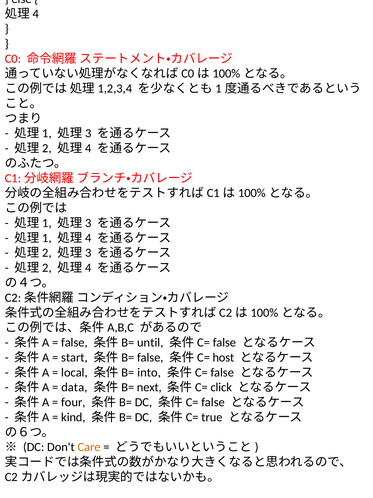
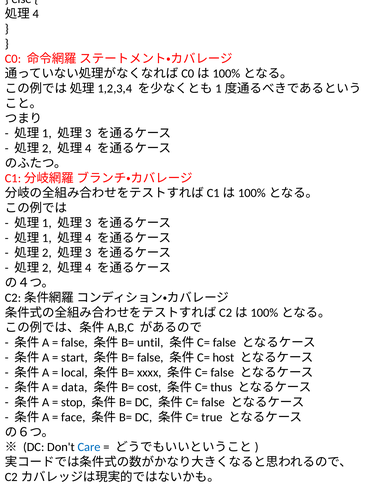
into: into -> xxxx (149, 372)
next: next -> cost (149, 387)
click: click -> thus (221, 387)
four: four -> stop (73, 402)
kind: kind -> face (73, 417)
Care colour: orange -> blue (89, 447)
